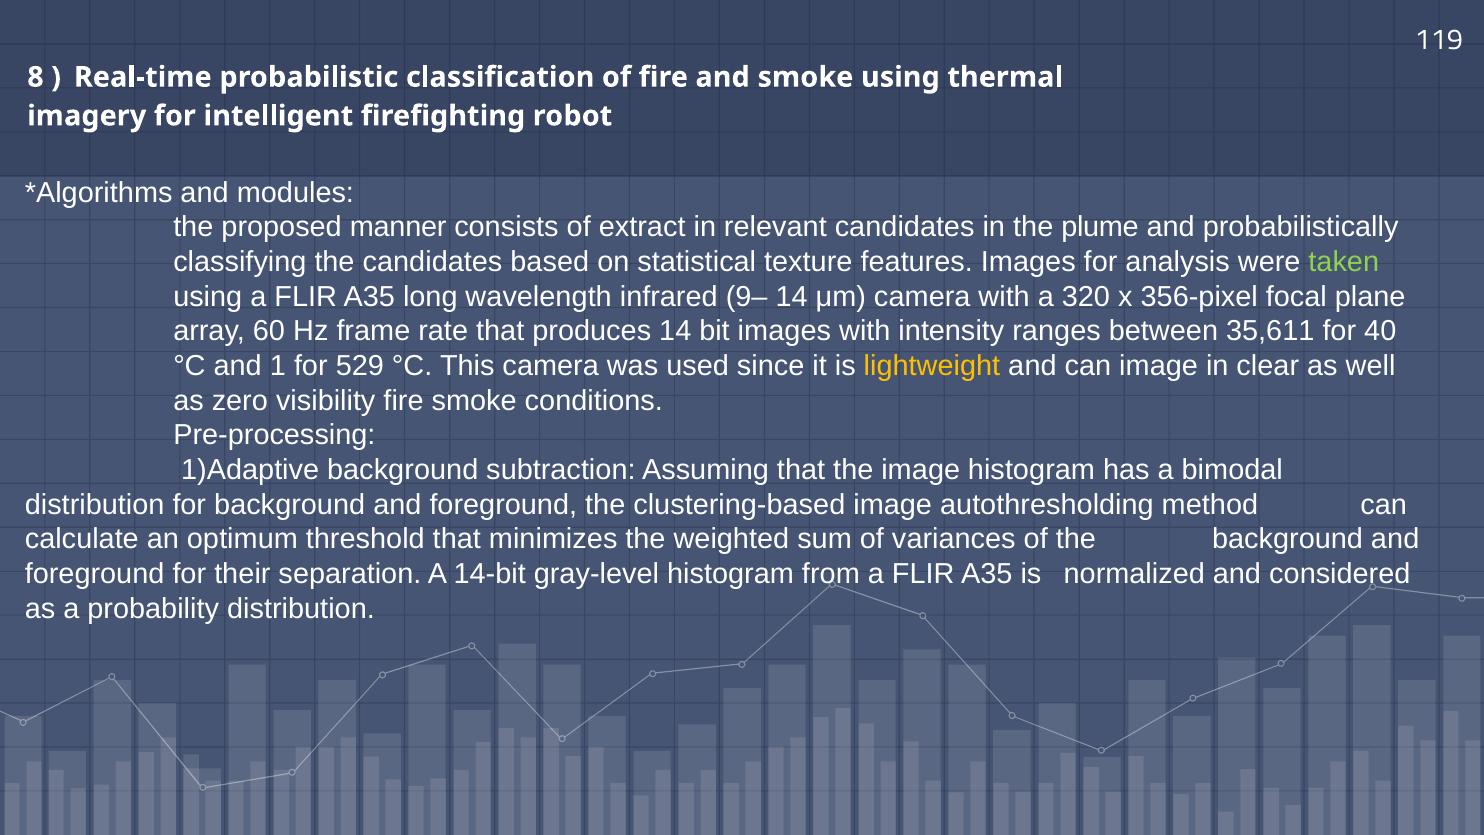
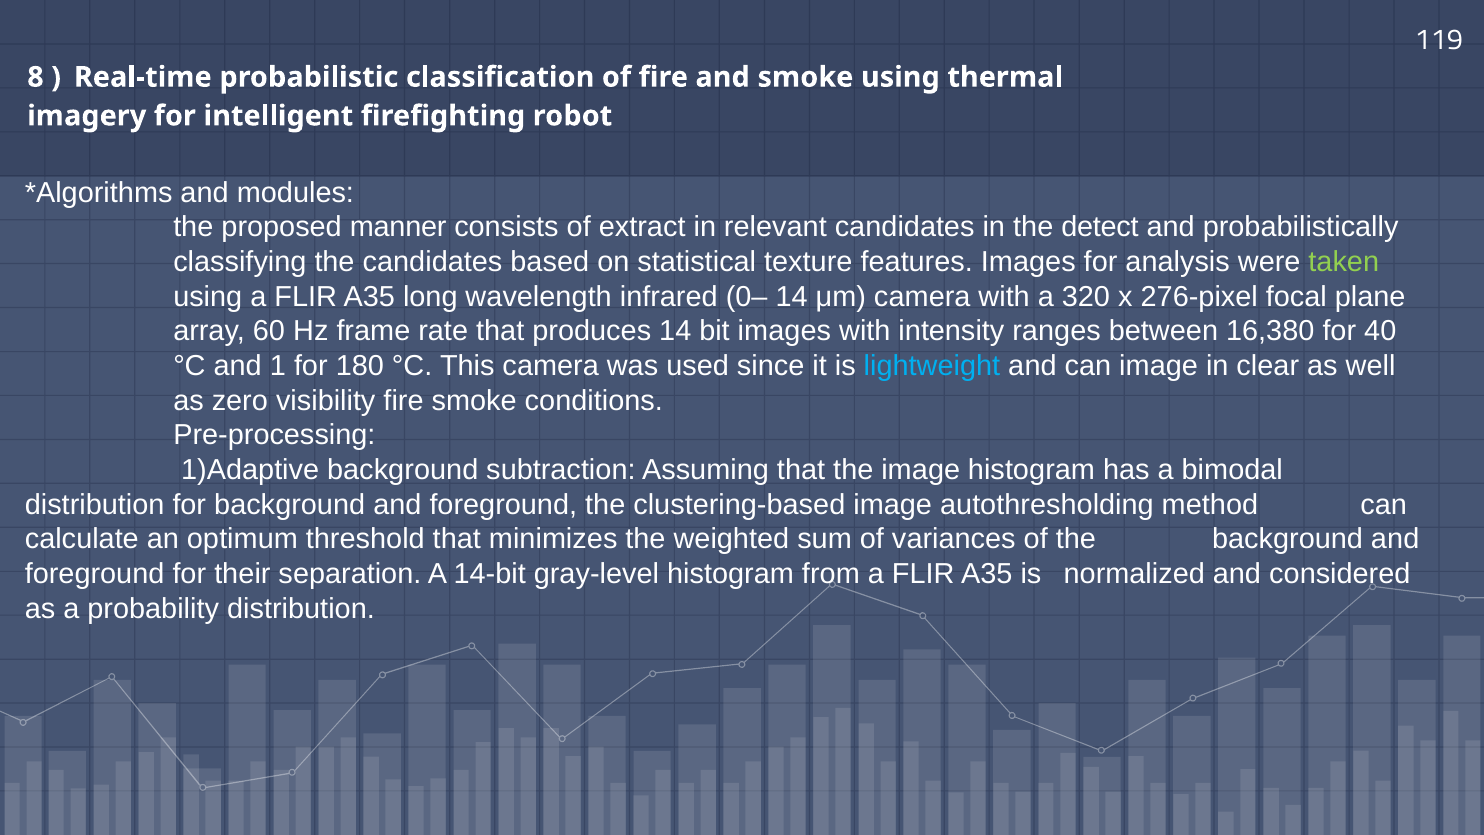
plume: plume -> detect (1100, 227)
9–: 9– -> 0– (747, 297)
356-pixel: 356-pixel -> 276-pixel (1199, 297)
35,611: 35,611 -> 16,380 (1270, 331)
529: 529 -> 180 (360, 366)
lightweight colour: yellow -> light blue (932, 366)
